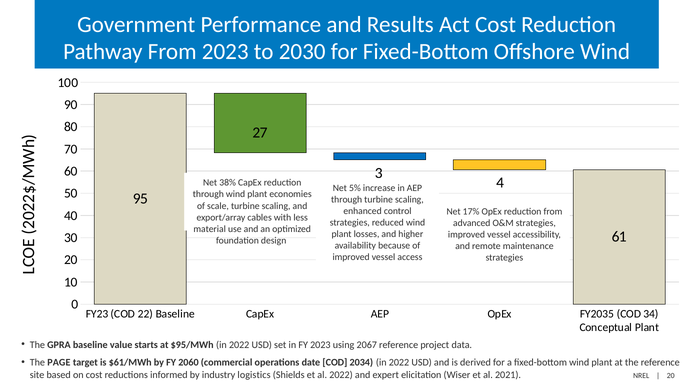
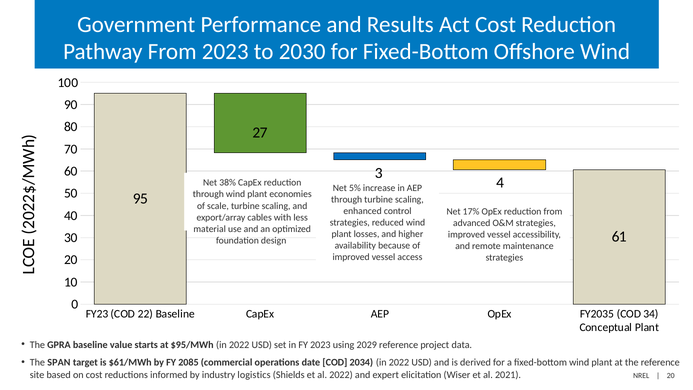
2067: 2067 -> 2029 (367, 345)
PAGE: PAGE -> SPAN (59, 362)
2060: 2060 -> 2085 (188, 362)
